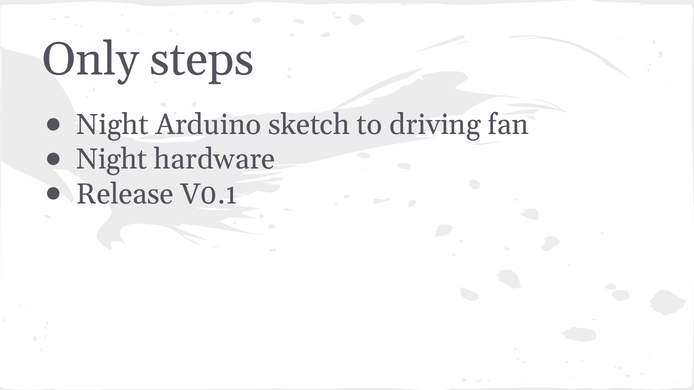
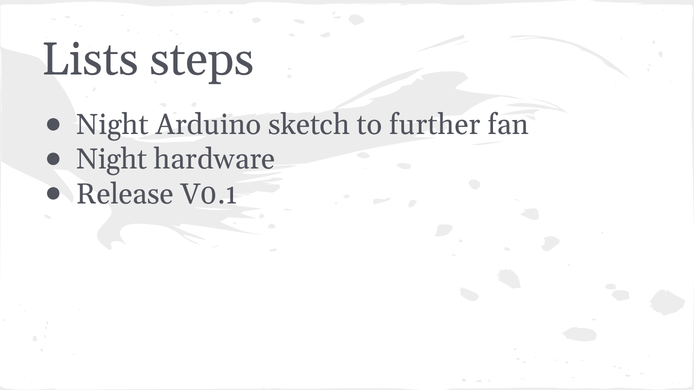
Only: Only -> Lists (90, 60)
driving: driving -> further (435, 125)
